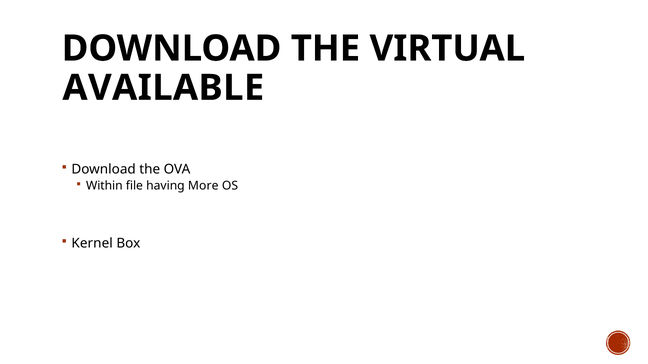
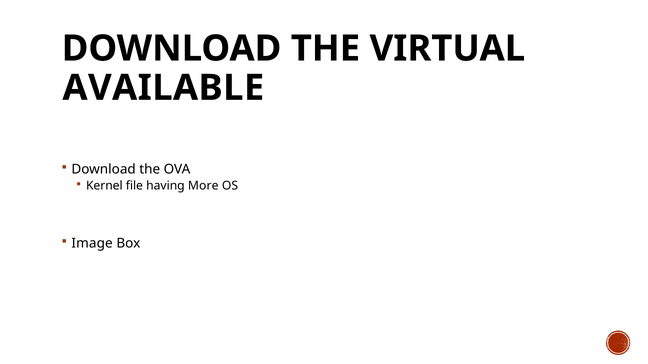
Within: Within -> Kernel (104, 186)
Kernel: Kernel -> Image (92, 244)
